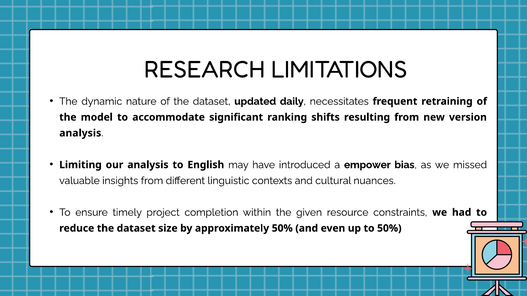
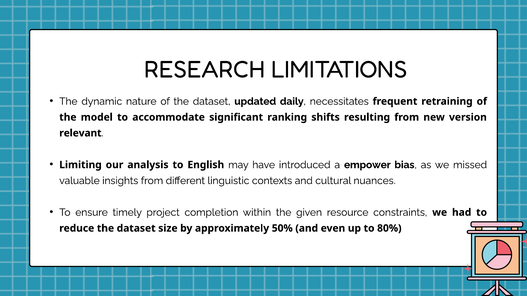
analysis: analysis -> relevant (80, 133)
to 50%: 50% -> 80% (389, 229)
